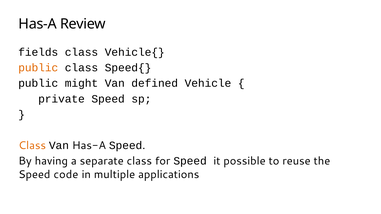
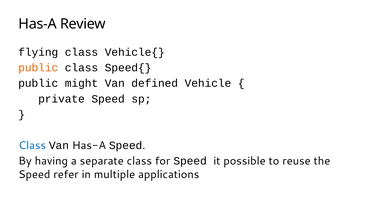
fields: fields -> flying (38, 52)
Class colour: orange -> blue (32, 146)
code: code -> refer (66, 175)
